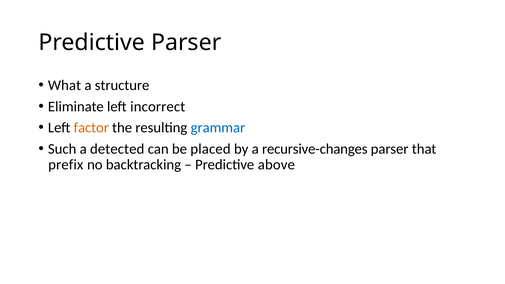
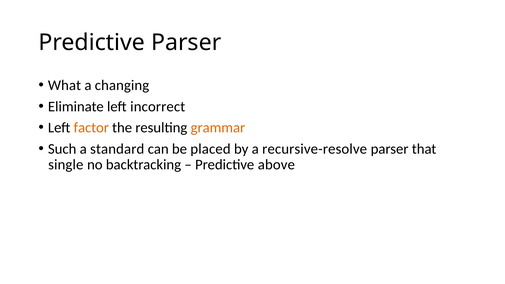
structure: structure -> changing (122, 85)
grammar colour: blue -> orange (218, 128)
detected: detected -> standard (117, 149)
recursive-changes: recursive-changes -> recursive-resolve (315, 149)
prefix: prefix -> single (66, 165)
